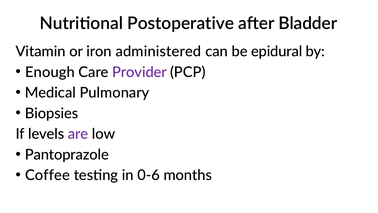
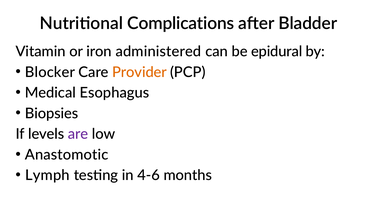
Postoperative: Postoperative -> Complications (181, 23)
Enough: Enough -> Blocker (50, 72)
Provider colour: purple -> orange (139, 72)
Pulmonary: Pulmonary -> Esophagus (114, 93)
Pantoprazole: Pantoprazole -> Anastomotic (67, 154)
Coffee: Coffee -> Lymph (47, 175)
0-6: 0-6 -> 4-6 (149, 175)
